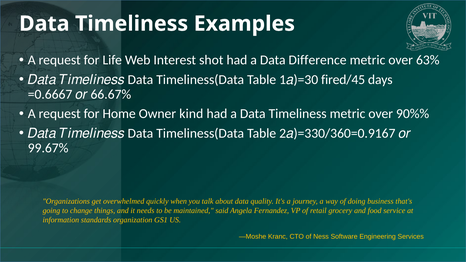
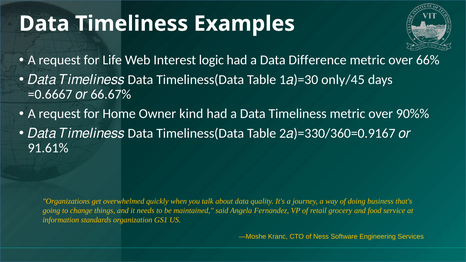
shot: shot -> logic (211, 60)
63%: 63% -> 66% (428, 60)
fired/45: fired/45 -> only/45 (343, 80)
99.67%: 99.67% -> 91.61% (48, 148)
